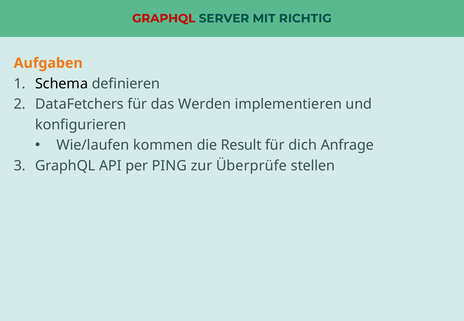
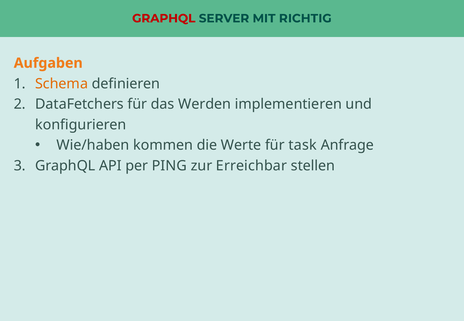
Schema colour: black -> orange (62, 84)
Wie/laufen: Wie/laufen -> Wie/haben (93, 145)
Result: Result -> Werte (241, 145)
dich: dich -> task (303, 145)
Überprüfe: Überprüfe -> Erreichbar (251, 166)
